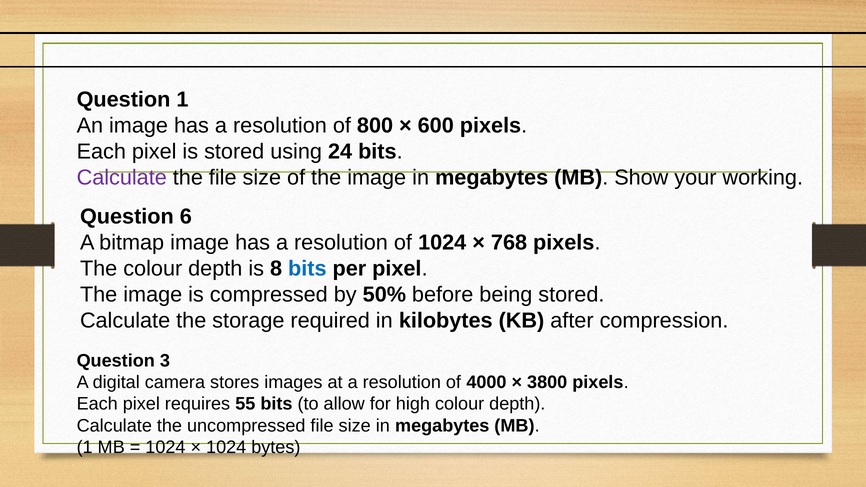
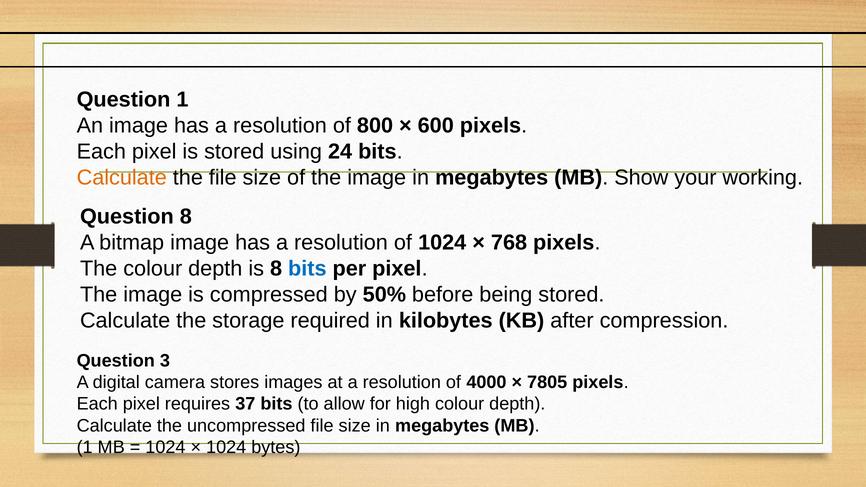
Calculate colour: purple -> orange (122, 177)
Question 6: 6 -> 8 (186, 217)
3800: 3800 -> 7805 (547, 382)
55: 55 -> 37 (245, 404)
